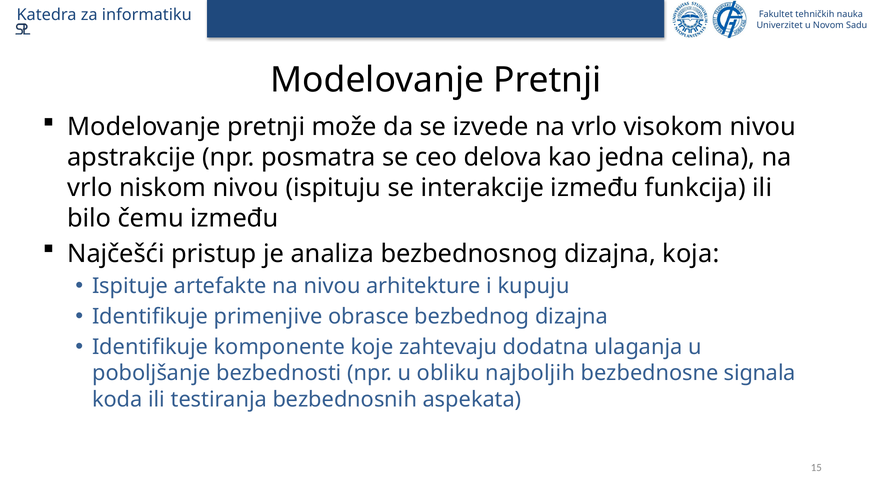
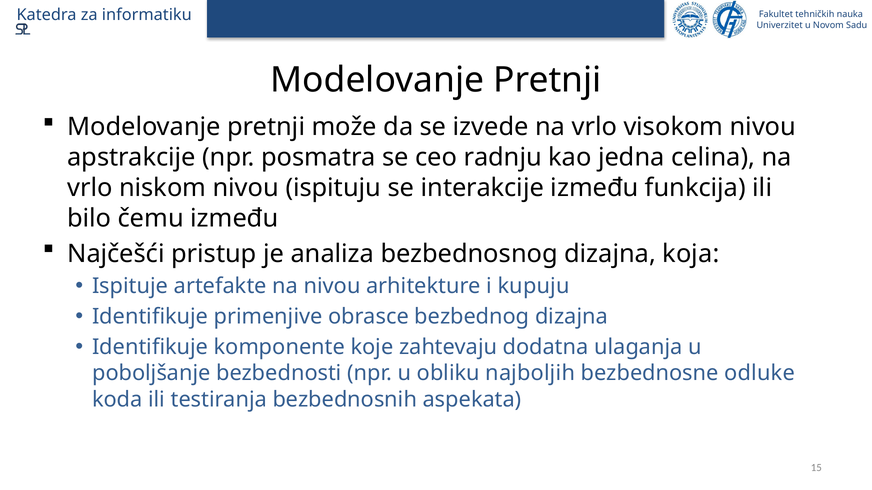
delova: delova -> radnju (503, 157)
signala: signala -> odluke (760, 374)
